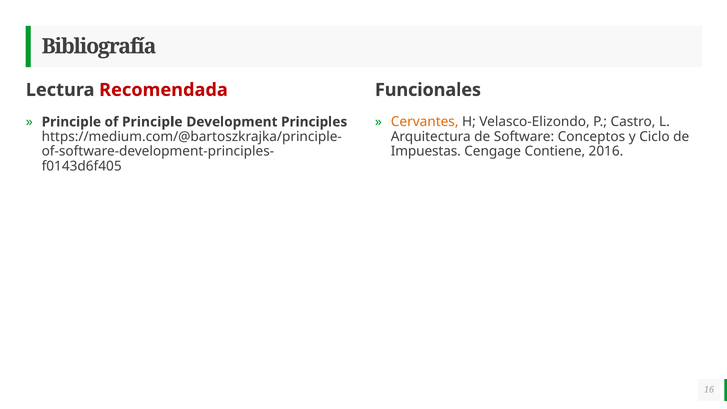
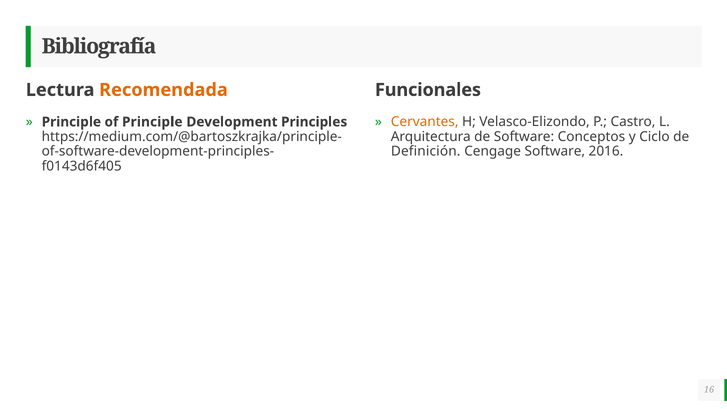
Recomendada colour: red -> orange (163, 90)
Impuestas: Impuestas -> Definición (426, 151)
Cengage Contiene: Contiene -> Software (555, 151)
